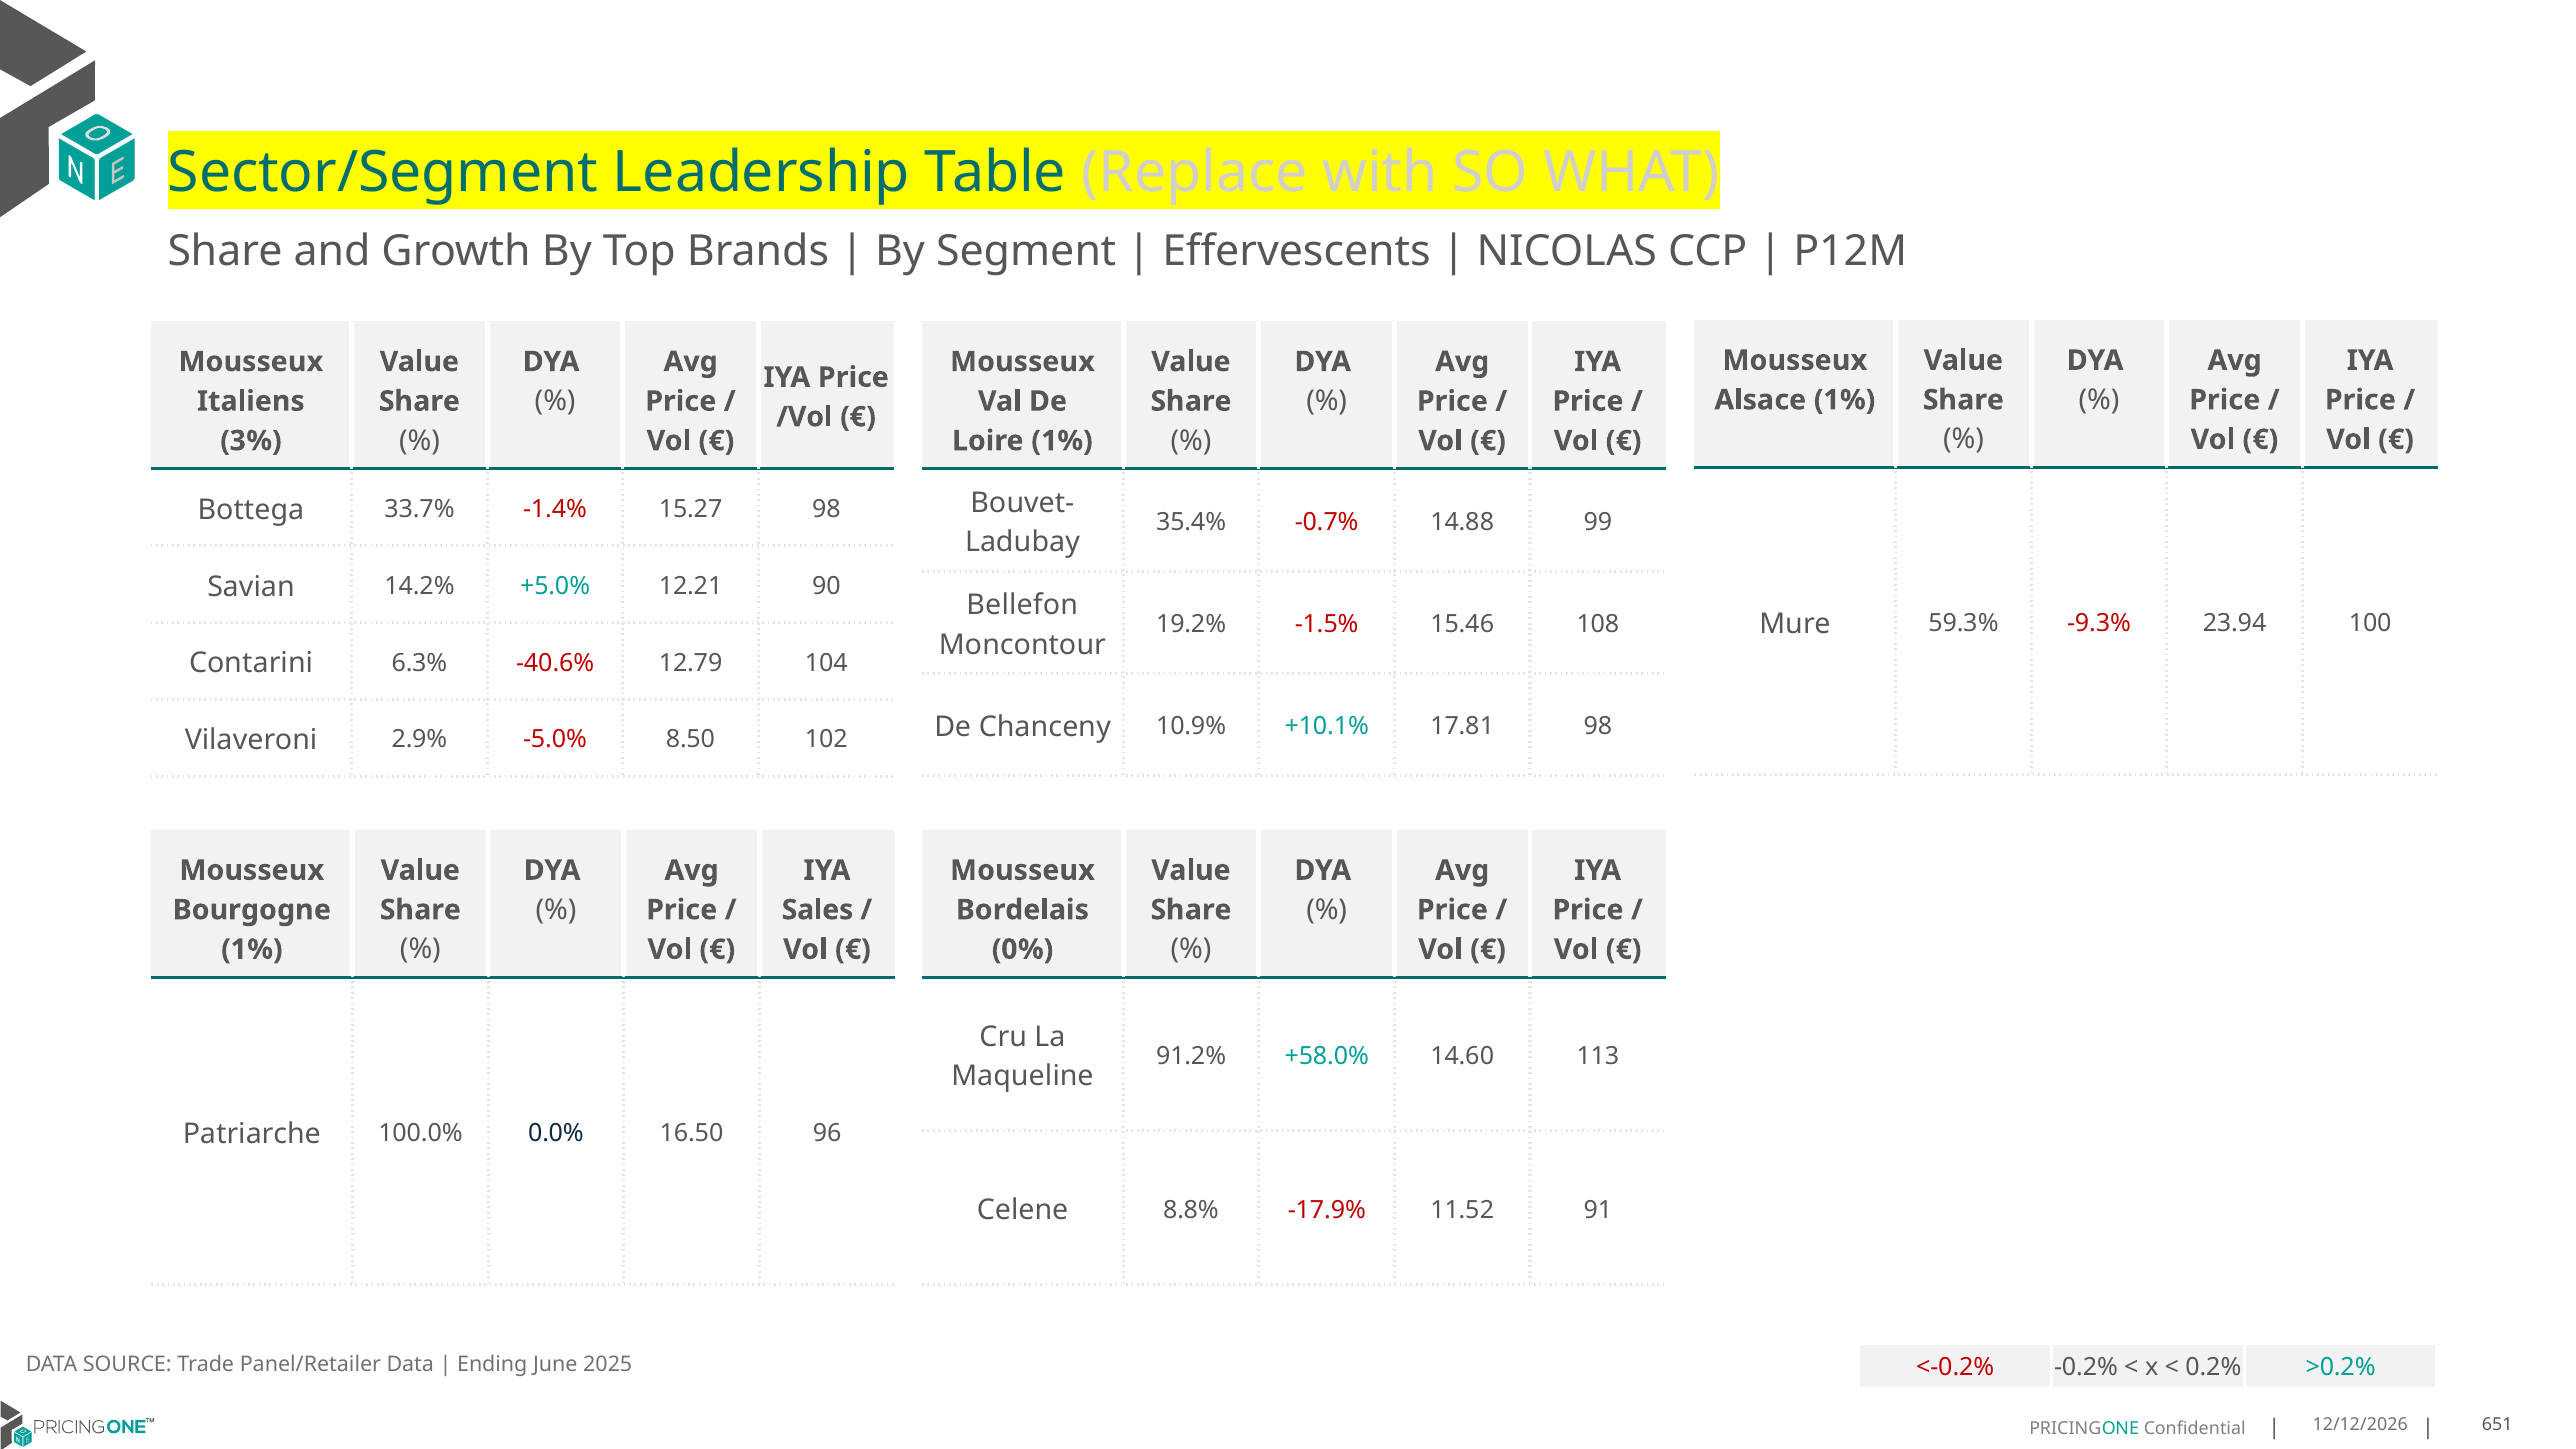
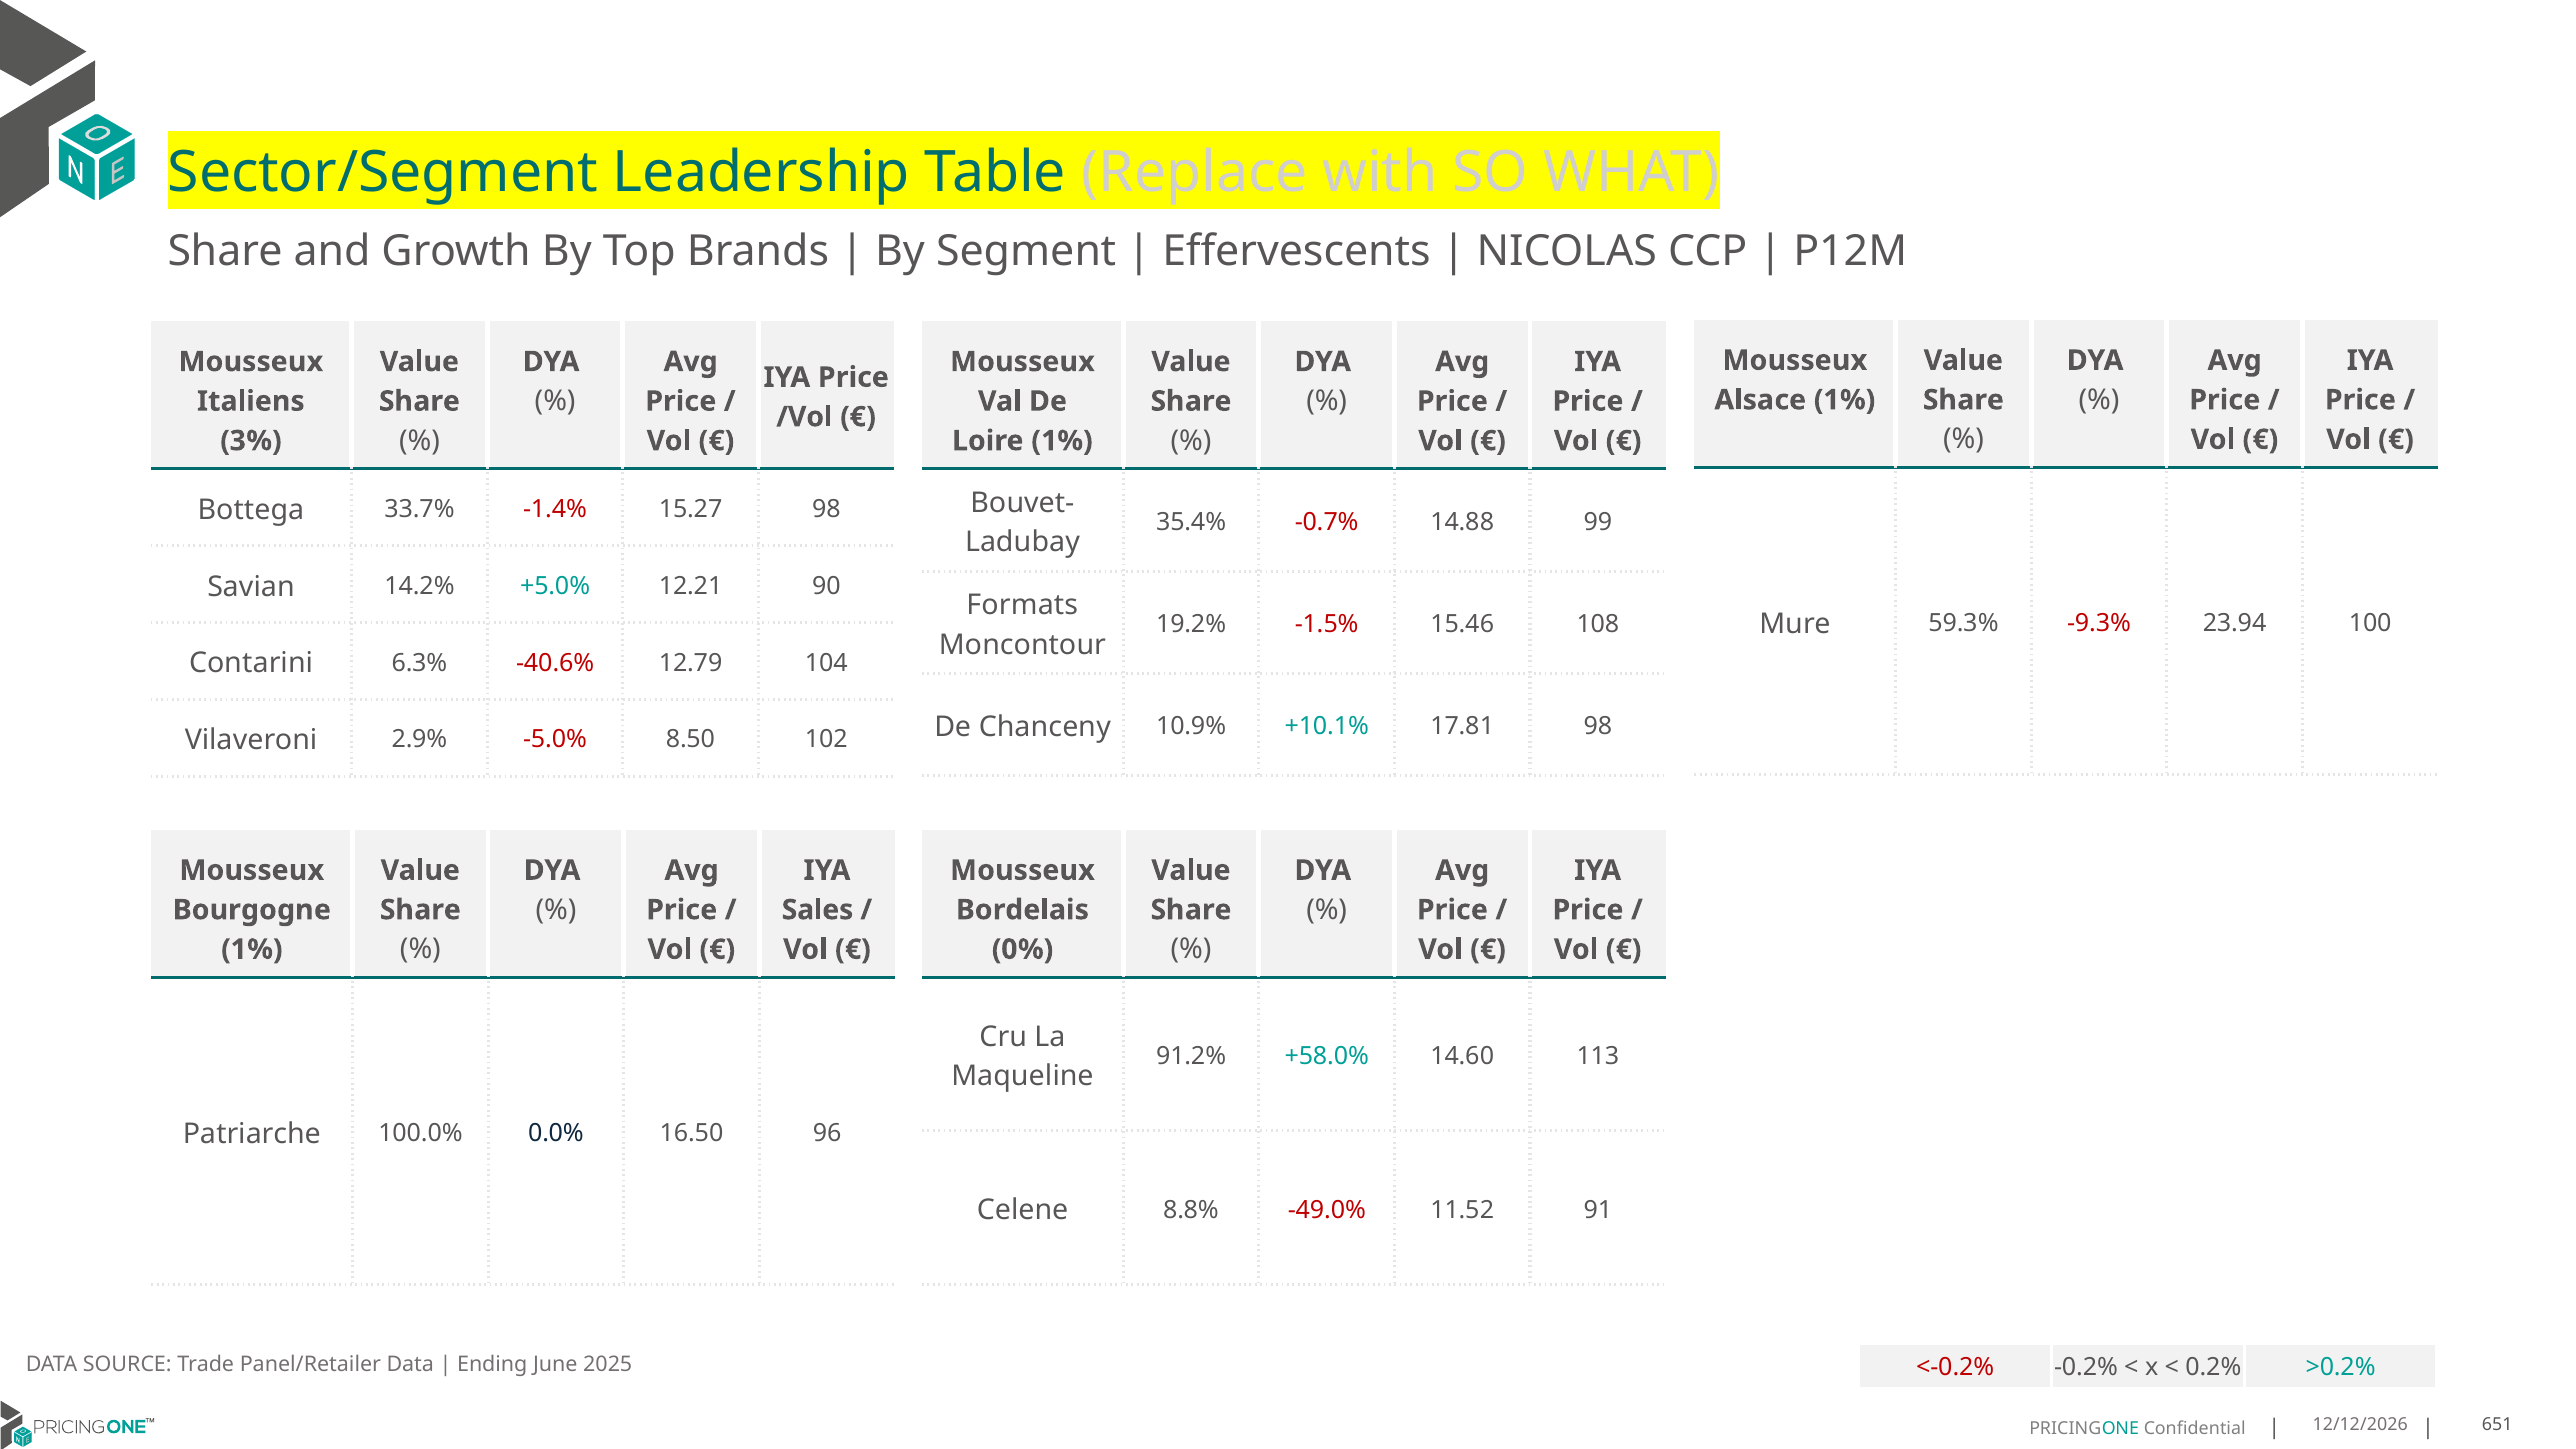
Bellefon: Bellefon -> Formats (1022, 605)
-17.9%: -17.9% -> -49.0% (1327, 1210)
